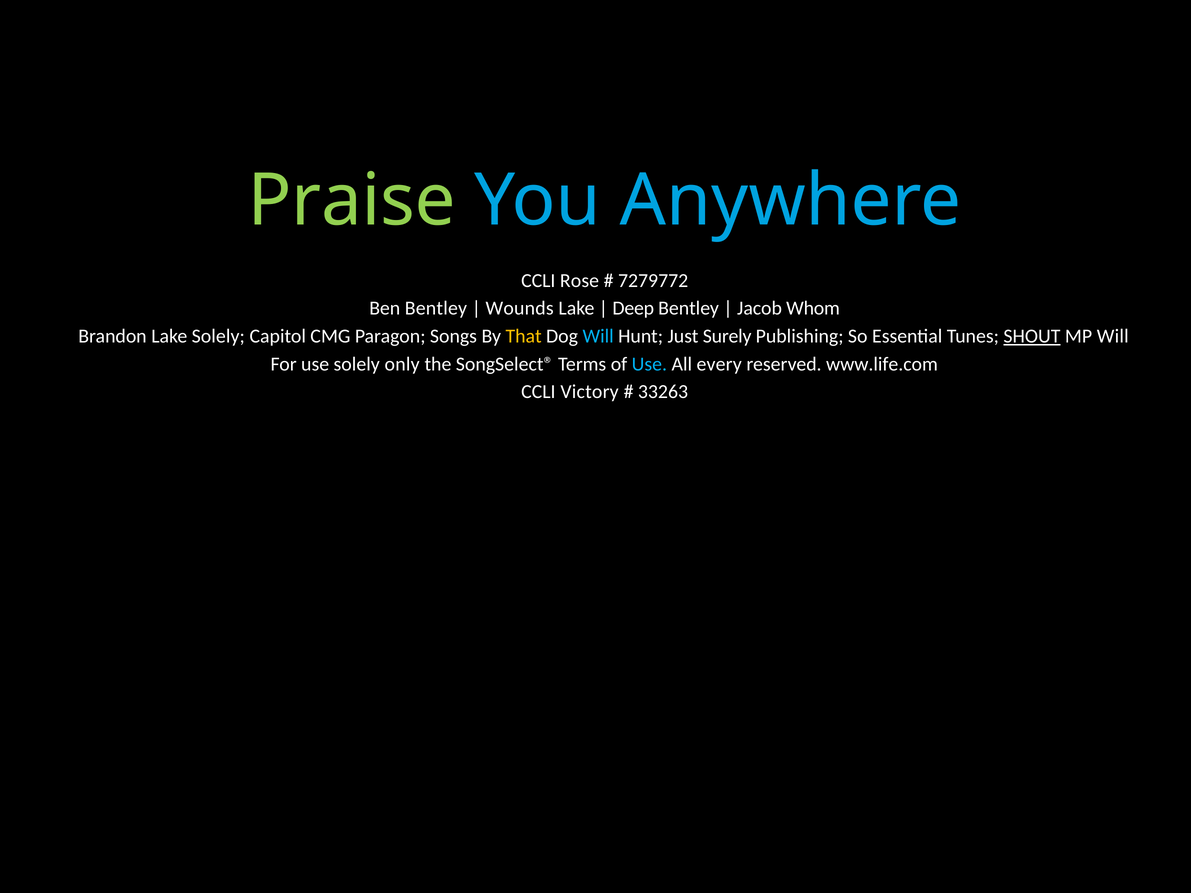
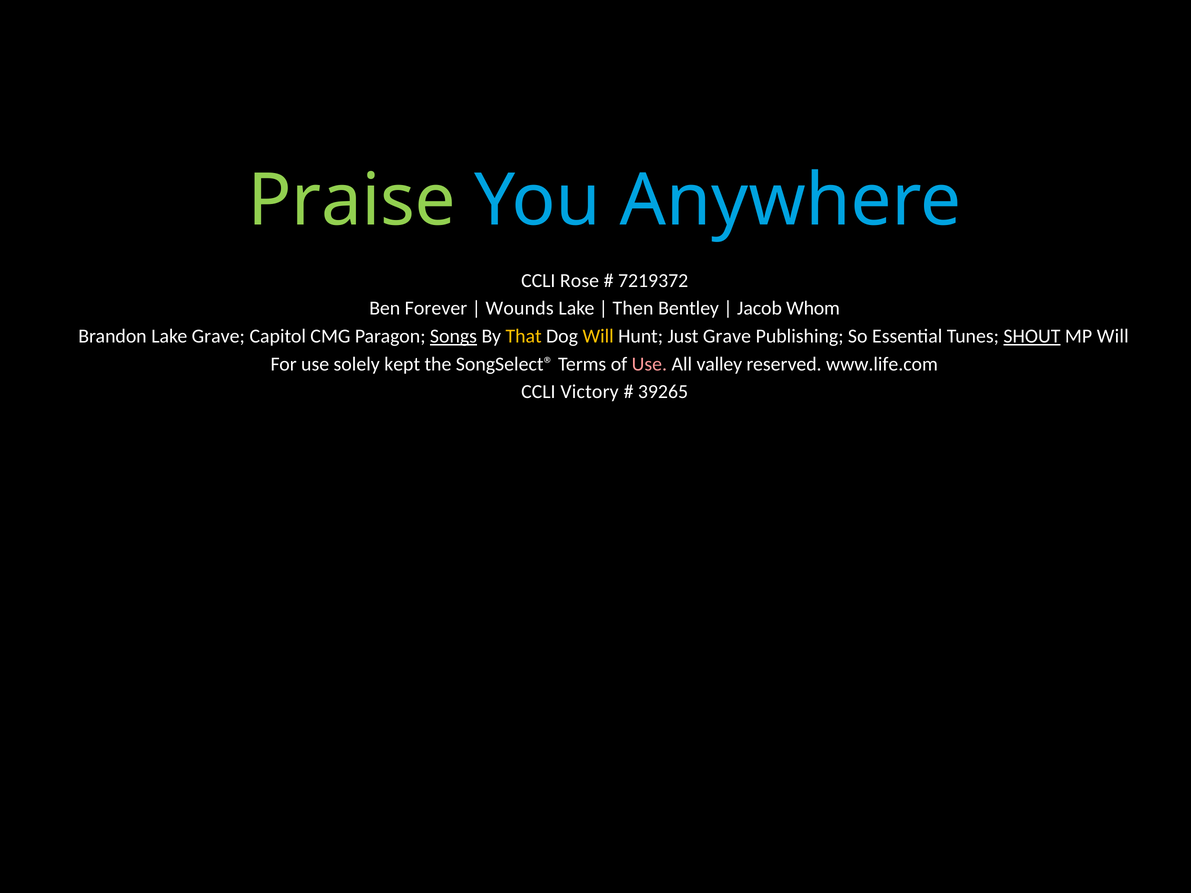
7279772: 7279772 -> 7219372 (653, 281)
Ben Bentley: Bentley -> Forever (436, 308)
Deep: Deep -> Then (633, 308)
Lake Solely: Solely -> Grave (218, 336)
Songs underline: none -> present (453, 336)
Will colour: light blue -> yellow (598, 336)
Just Surely: Surely -> Grave (727, 336)
only: only -> kept (402, 364)
Use colour: light blue -> pink (649, 364)
every: every -> valley (719, 364)
33263: 33263 -> 39265 (663, 392)
